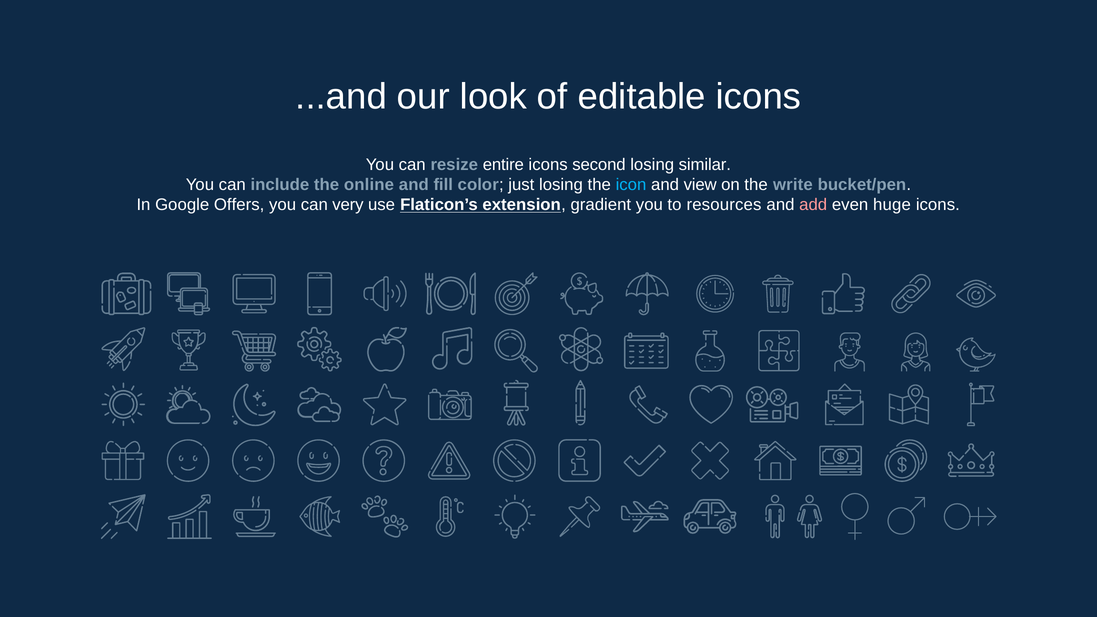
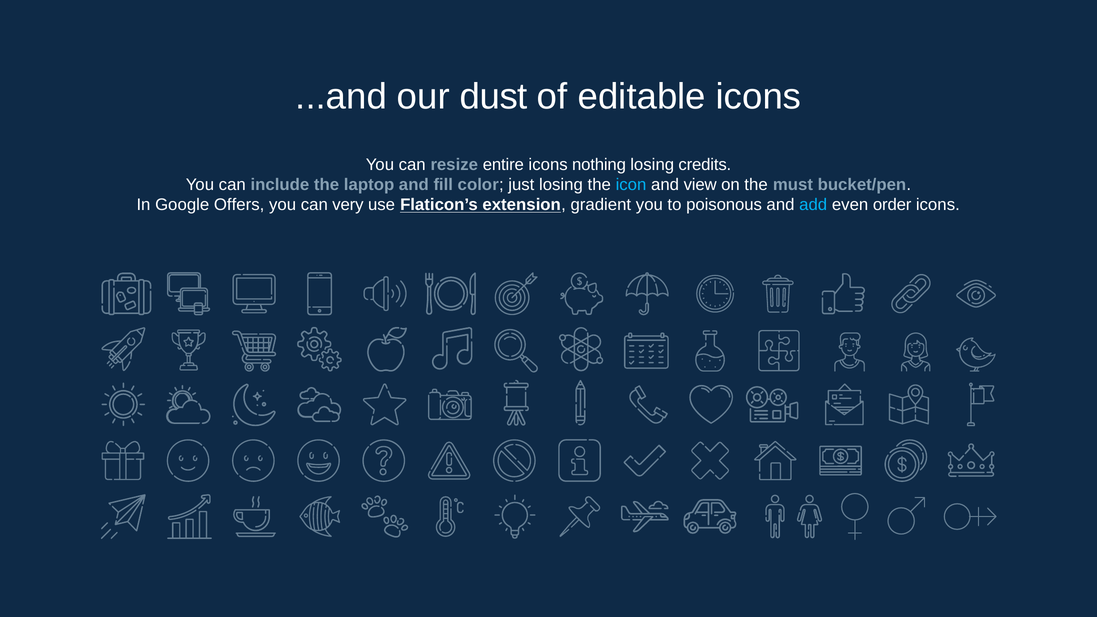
look: look -> dust (494, 97)
second: second -> nothing (599, 165)
similar: similar -> credits (705, 165)
online: online -> laptop (369, 185)
write: write -> must (793, 185)
resources: resources -> poisonous (724, 205)
add colour: pink -> light blue (813, 205)
huge: huge -> order (892, 205)
